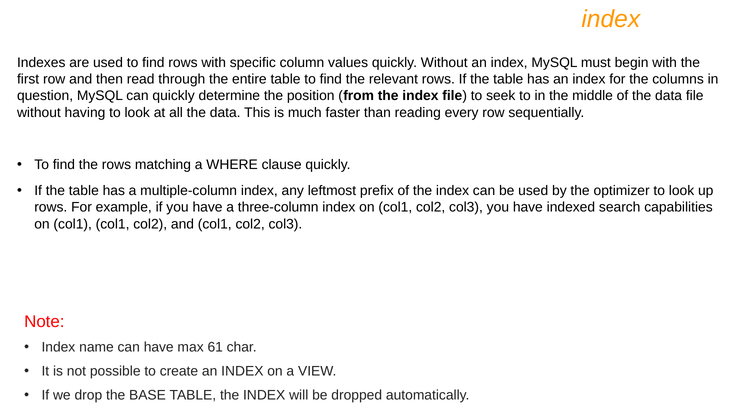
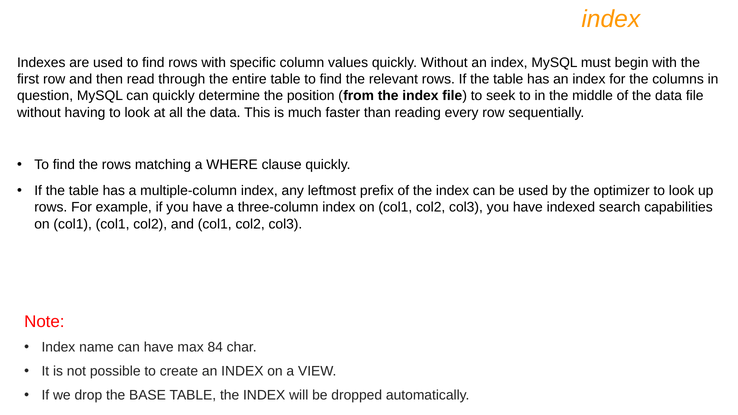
61: 61 -> 84 (215, 347)
